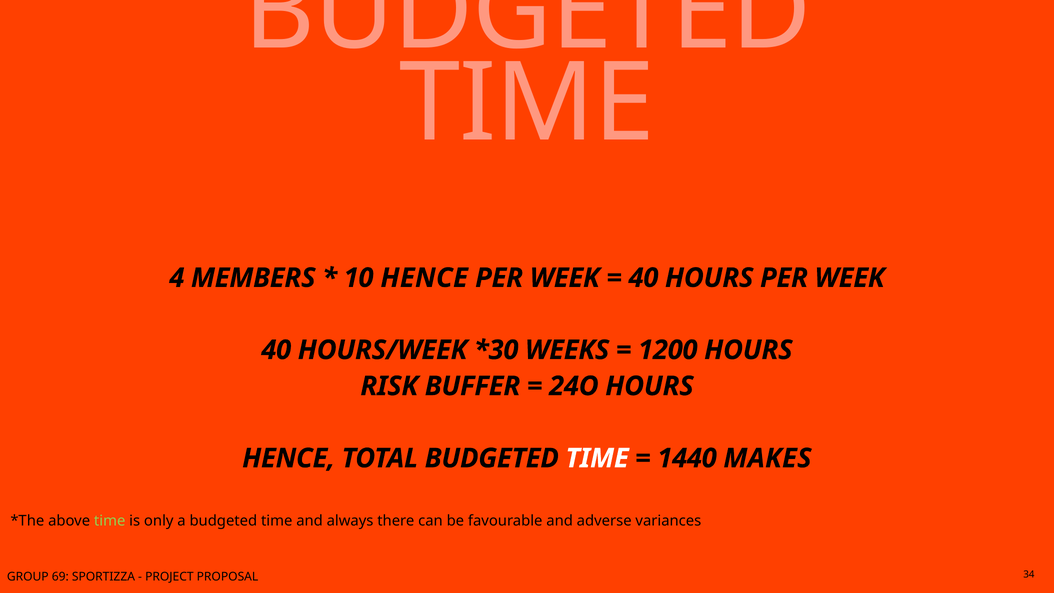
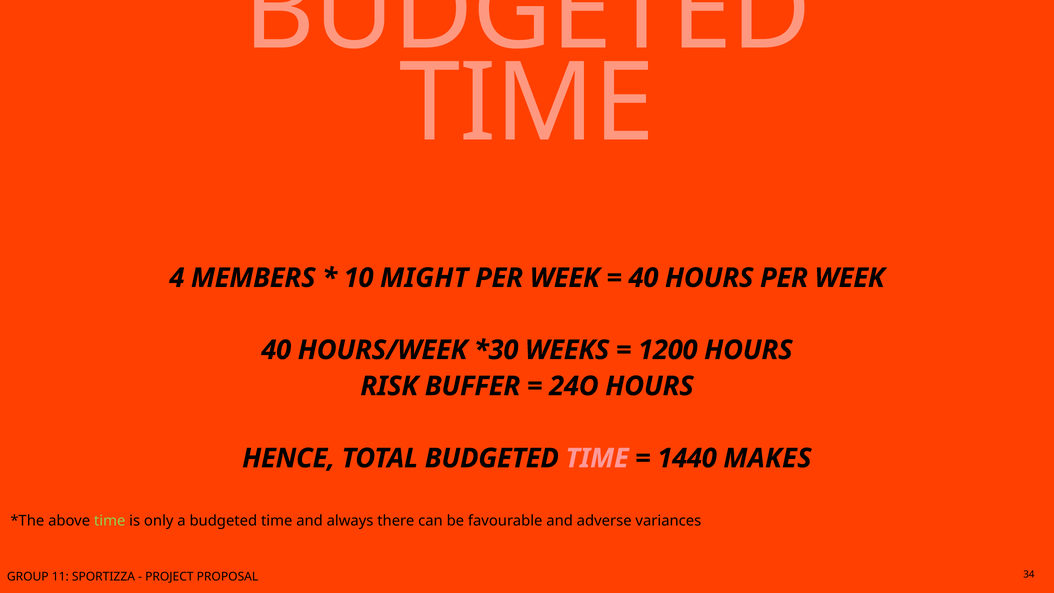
10 HENCE: HENCE -> MIGHT (424, 278)
TIME colour: white -> pink (597, 458)
69: 69 -> 11 (60, 576)
